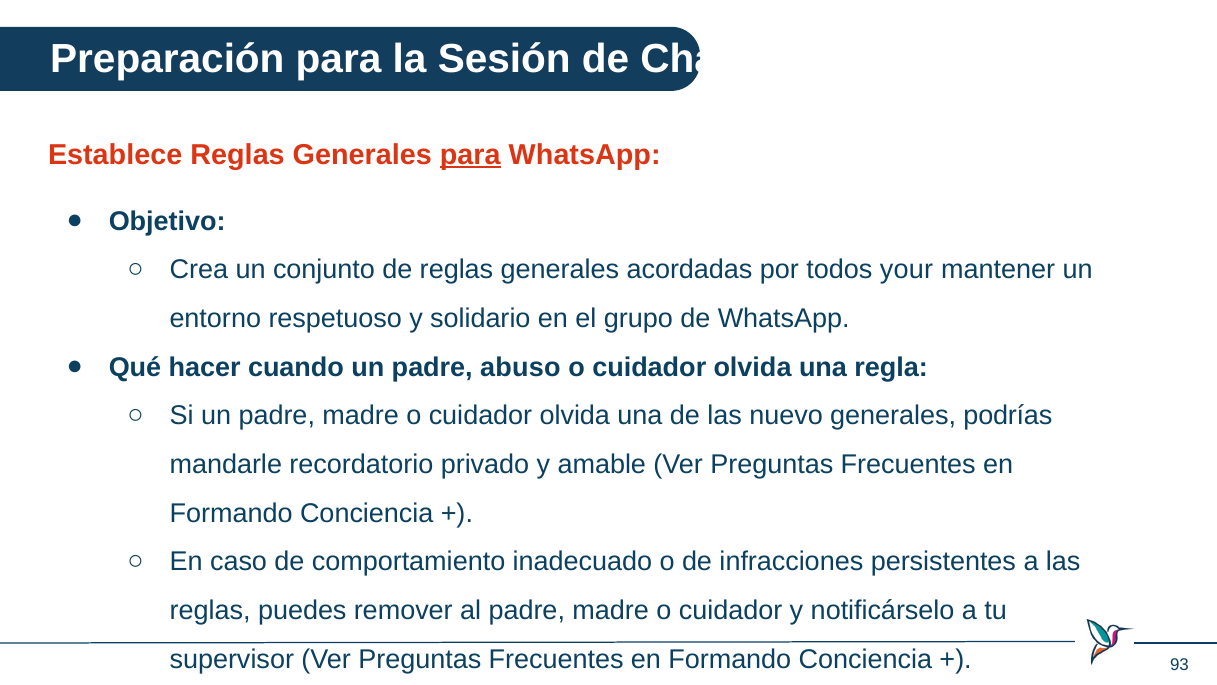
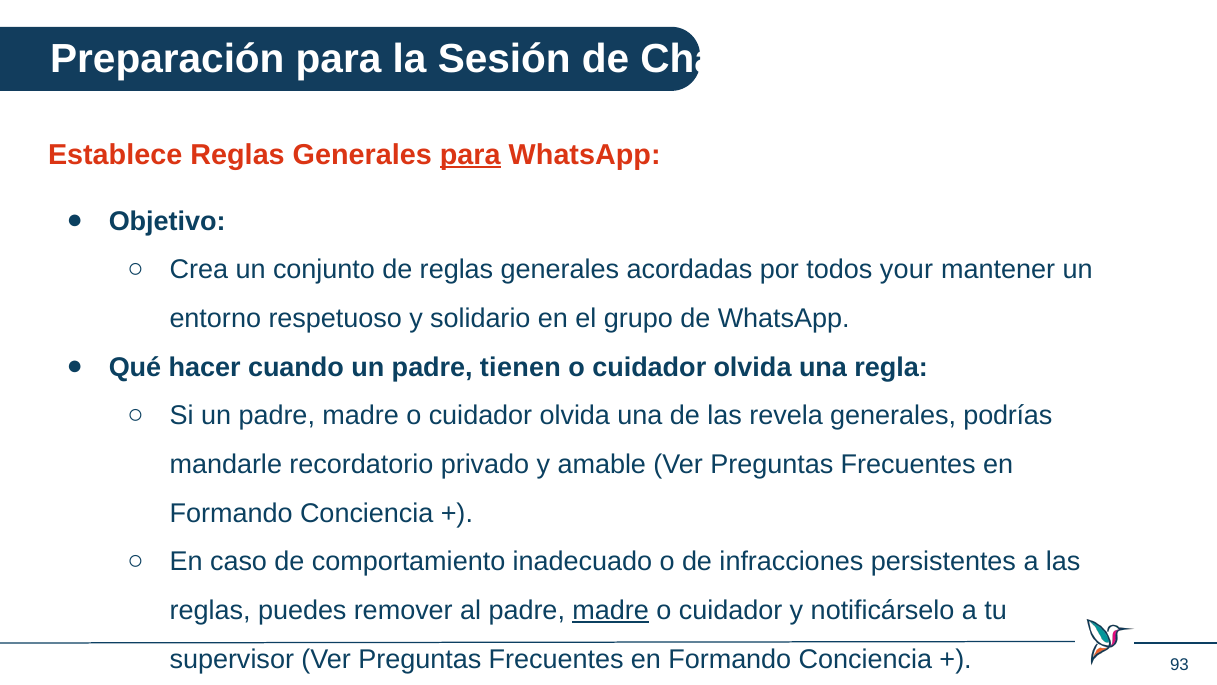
abuso: abuso -> tienen (520, 367)
nuevo: nuevo -> revela (786, 416)
madre underline: none -> present (611, 610)
